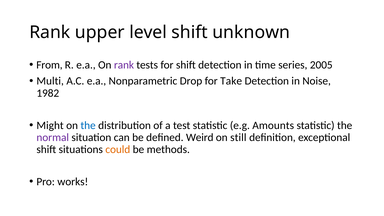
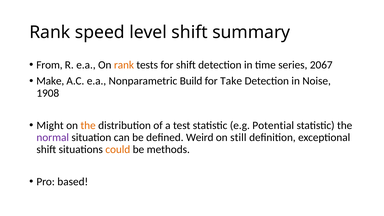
upper: upper -> speed (100, 32)
unknown: unknown -> summary (251, 32)
rank colour: purple -> orange (124, 65)
2005: 2005 -> 2067 (321, 65)
Multi: Multi -> Make (50, 81)
Drop: Drop -> Build (191, 81)
1982: 1982 -> 1908 (48, 93)
the colour: blue -> orange (88, 125)
Amounts: Amounts -> Potential (273, 125)
works: works -> based (73, 182)
